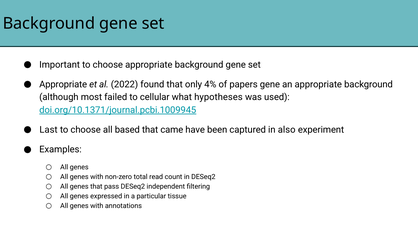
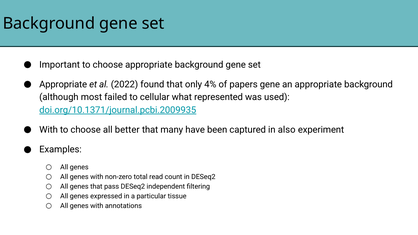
hypotheses: hypotheses -> represented (219, 97)
doi.org/10.1371/journal.pcbi.1009945: doi.org/10.1371/journal.pcbi.1009945 -> doi.org/10.1371/journal.pcbi.2009935 (118, 110)
Last: Last -> With (49, 130)
based: based -> better (127, 130)
came: came -> many (172, 130)
